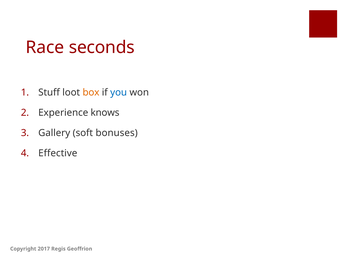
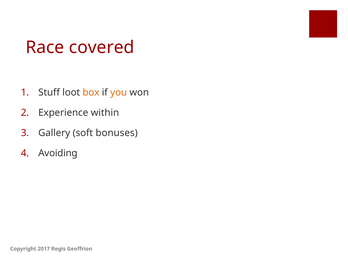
seconds: seconds -> covered (102, 47)
you colour: blue -> orange (119, 92)
knows: knows -> within (105, 113)
Effective: Effective -> Avoiding (58, 153)
